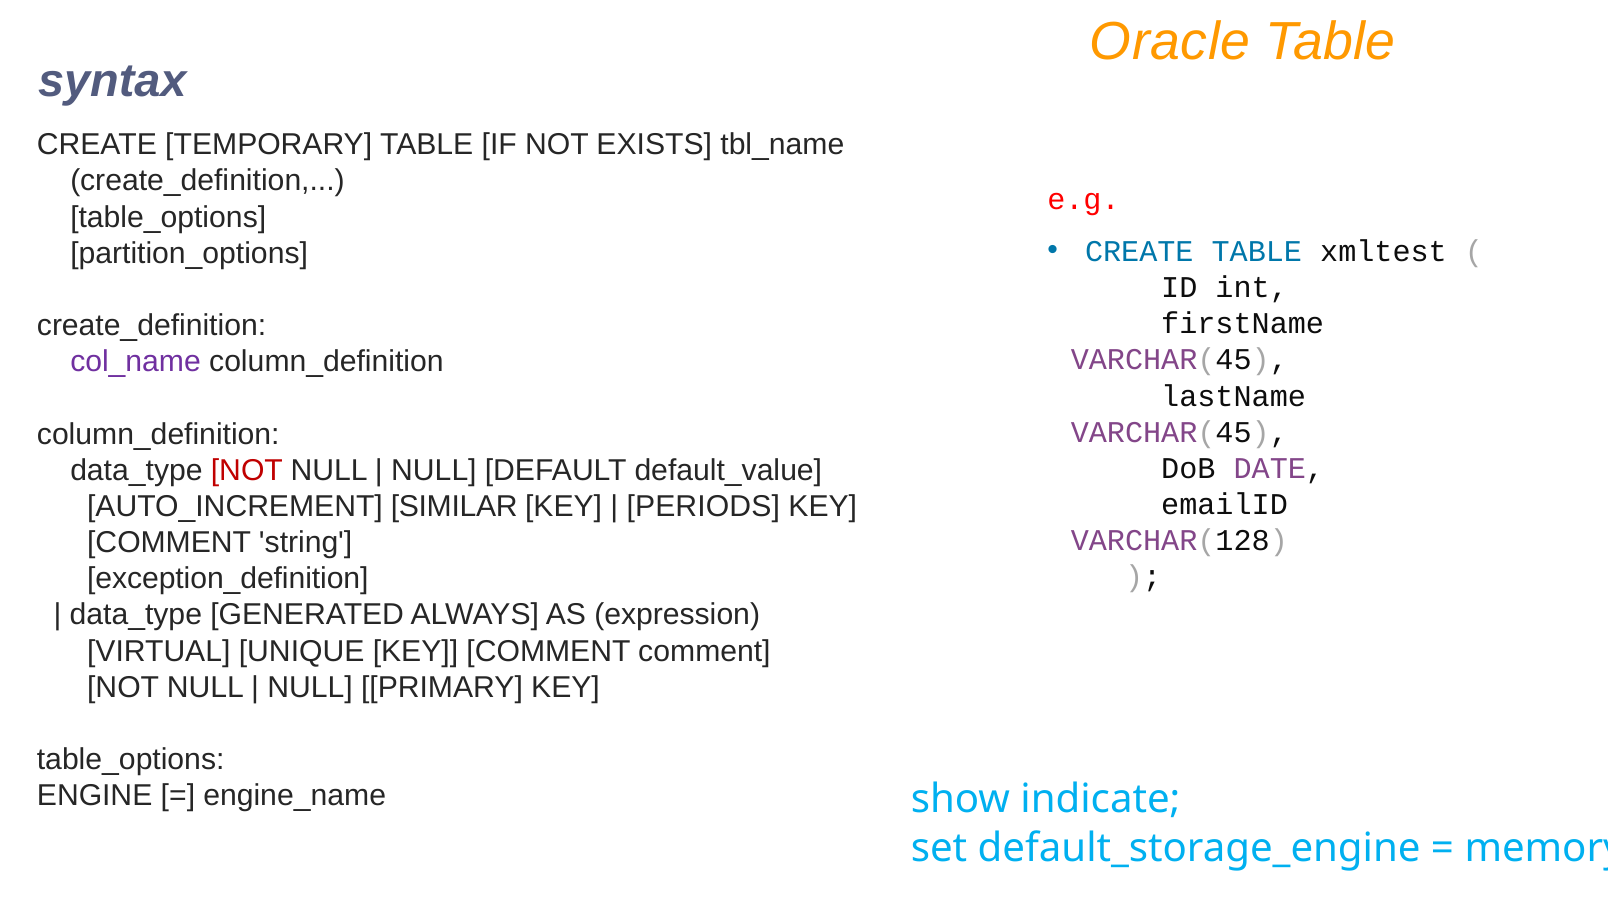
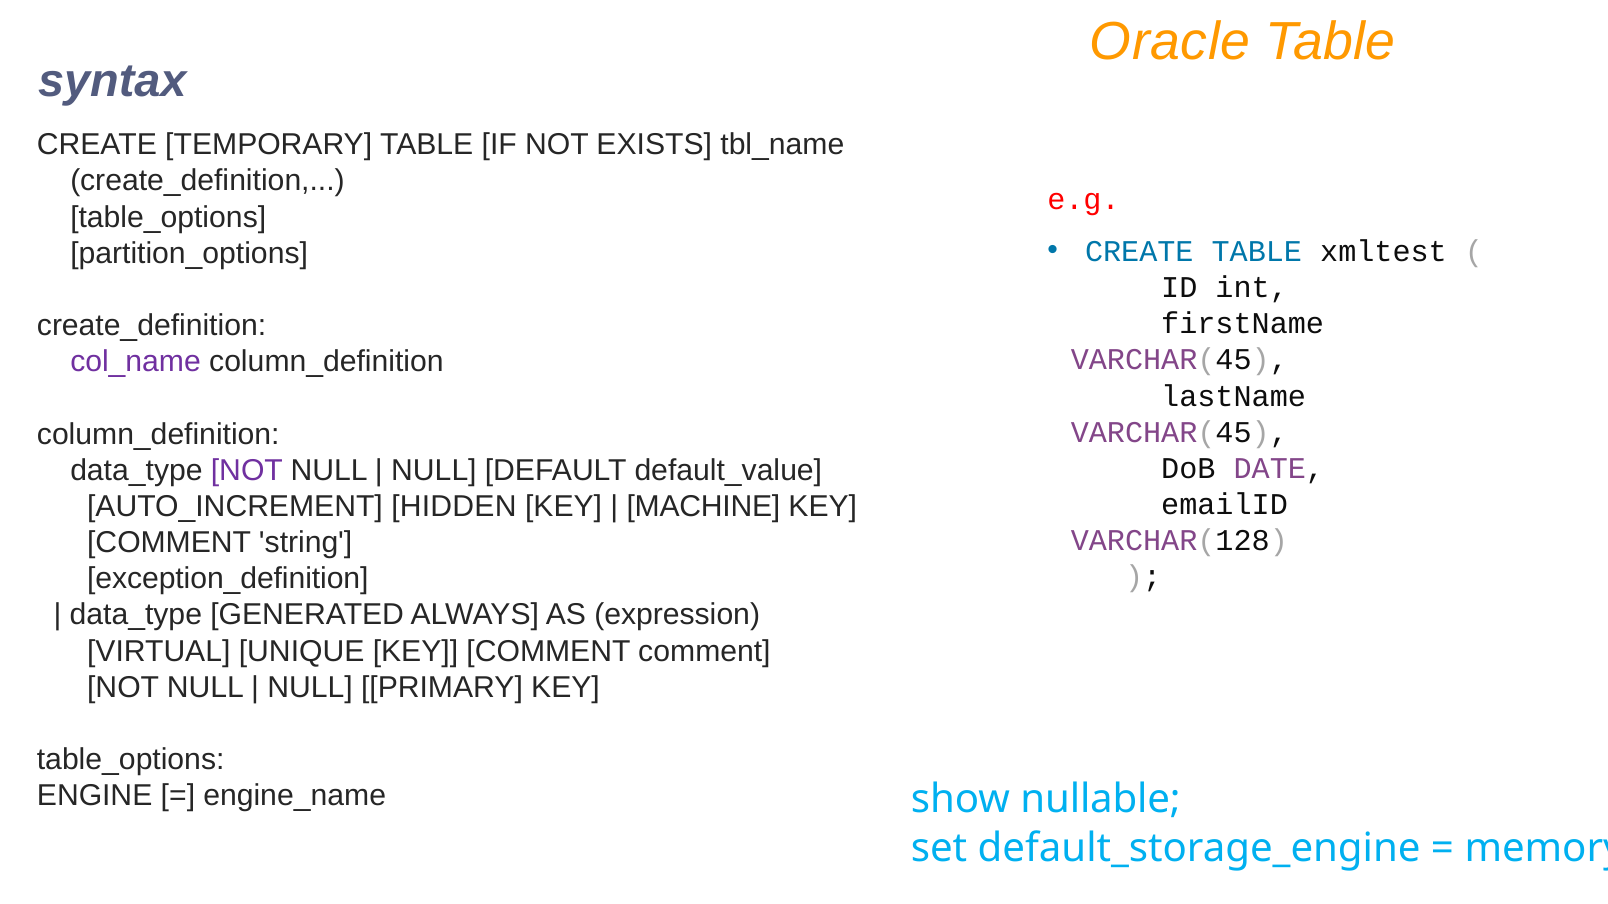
NOT colour: red -> purple (247, 471)
SIMILAR: SIMILAR -> HIDDEN (454, 507)
PERIODS: PERIODS -> MACHINE (703, 507)
indicate: indicate -> nullable (1101, 800)
